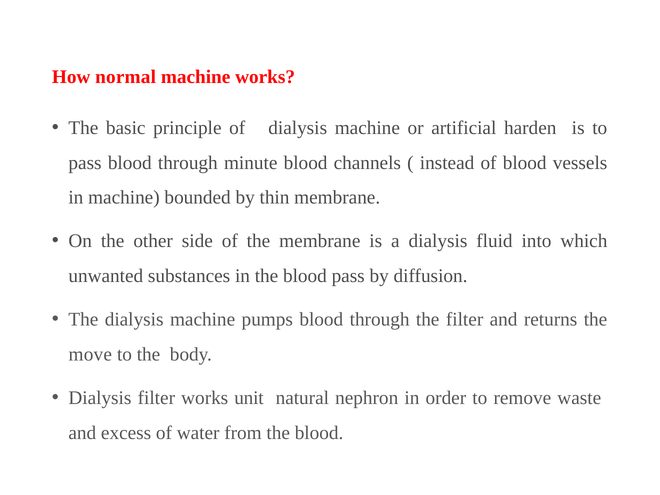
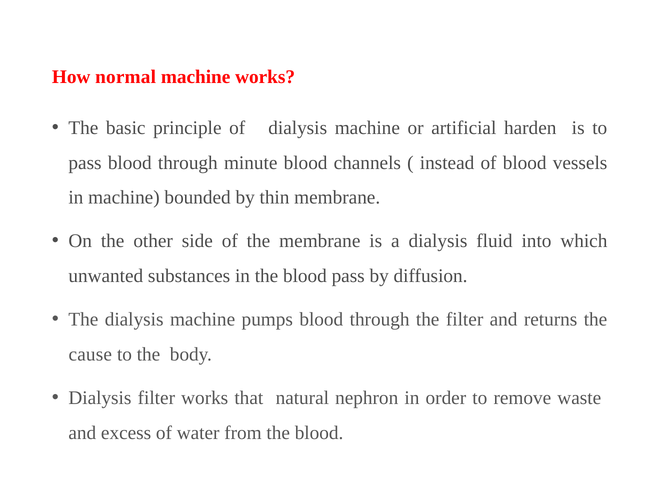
move: move -> cause (90, 354)
unit: unit -> that (249, 398)
